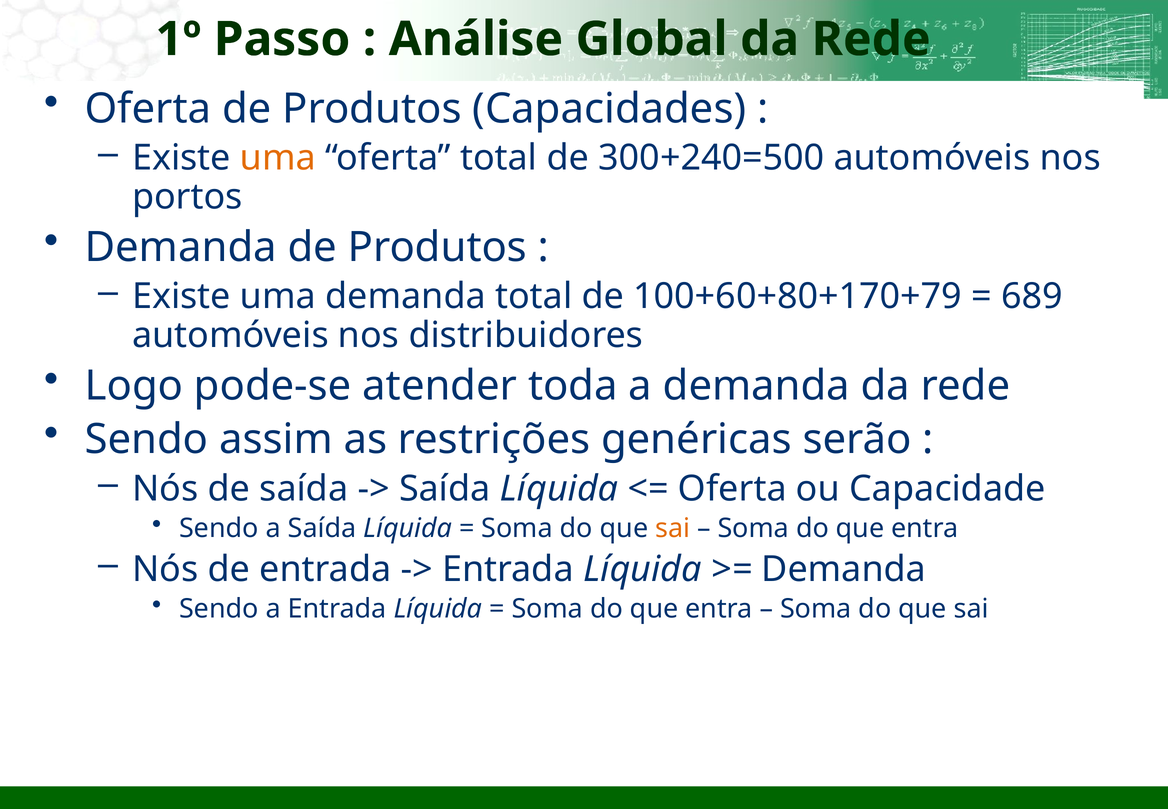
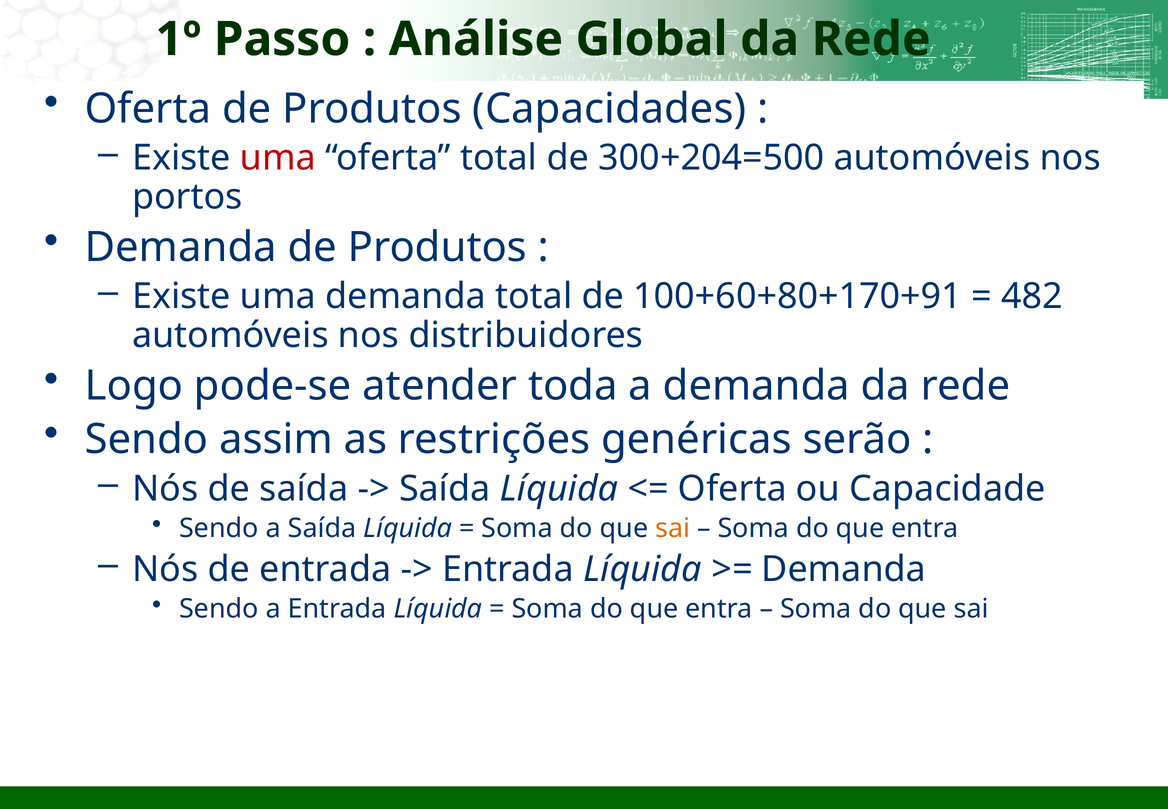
uma colour: orange -> red (278, 158)
300+240=500: 300+240=500 -> 300+204=500 (711, 158)
100+60+80+170+79: 100+60+80+170+79 -> 100+60+80+170+91 (798, 296)
689: 689 -> 482 (1032, 296)
